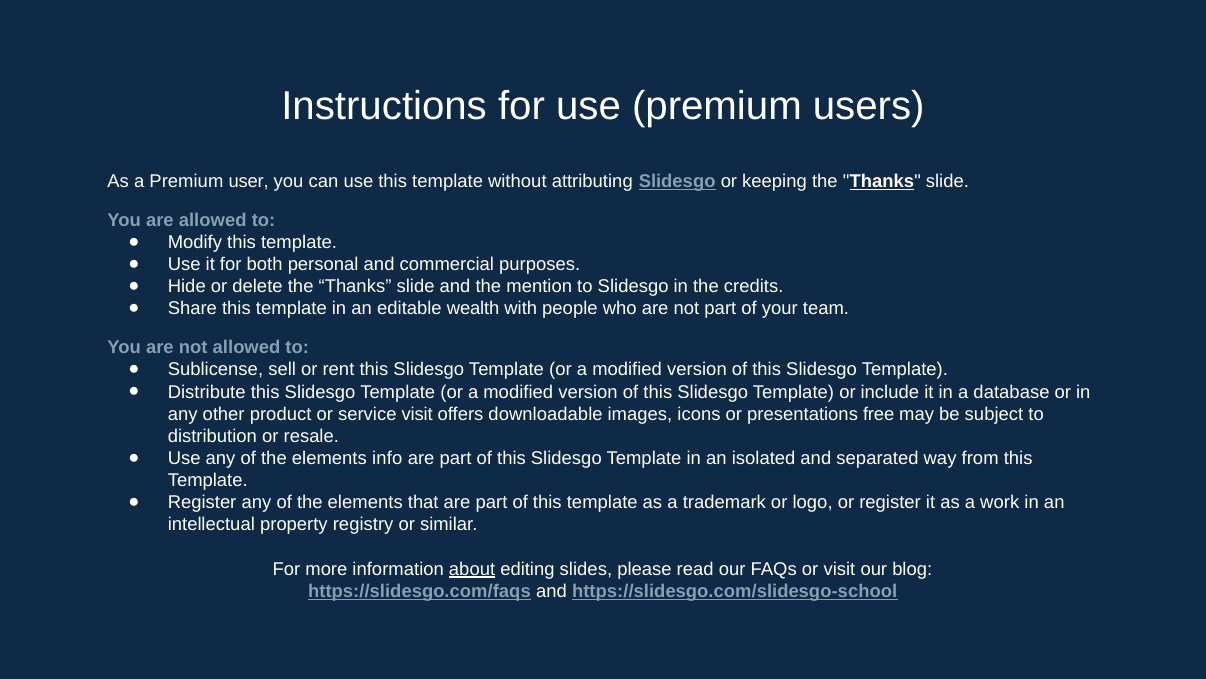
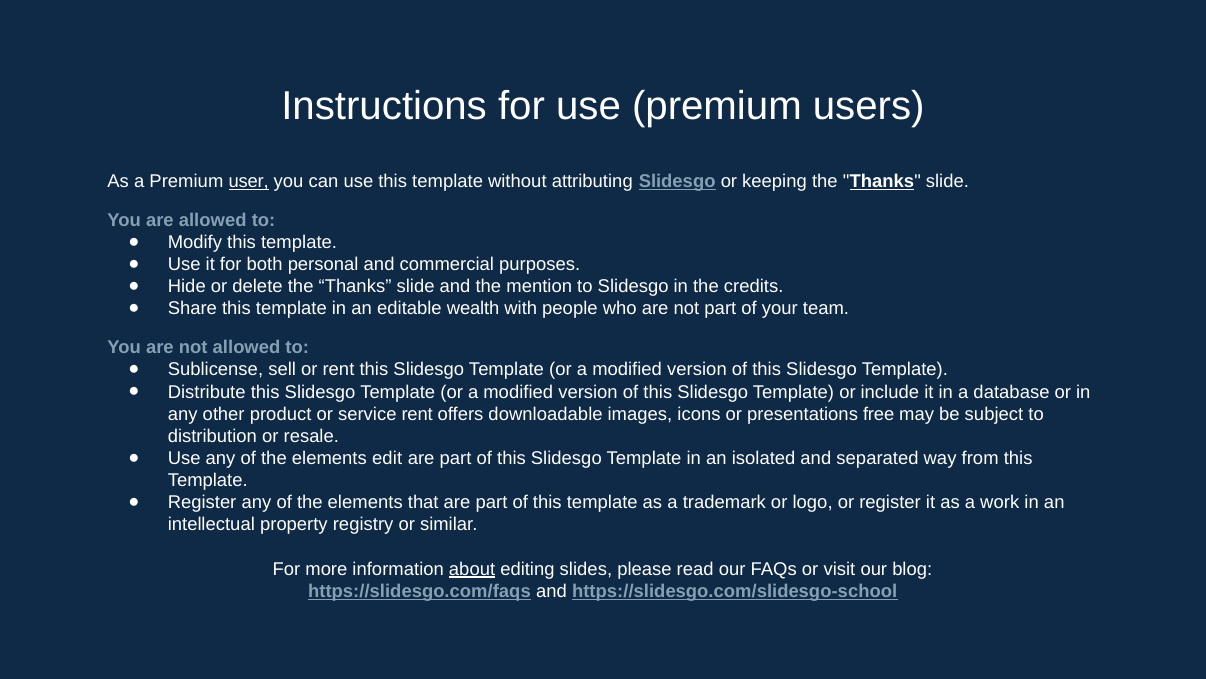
user underline: none -> present (249, 181)
service visit: visit -> rent (417, 414)
info: info -> edit (387, 458)
